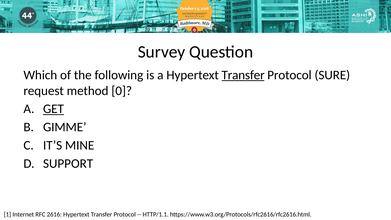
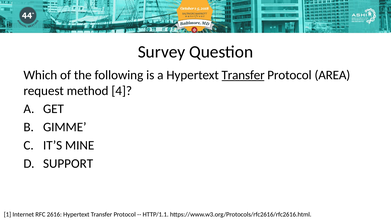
SURE: SURE -> AREA (332, 75)
0: 0 -> 4 (122, 91)
GET underline: present -> none (53, 109)
